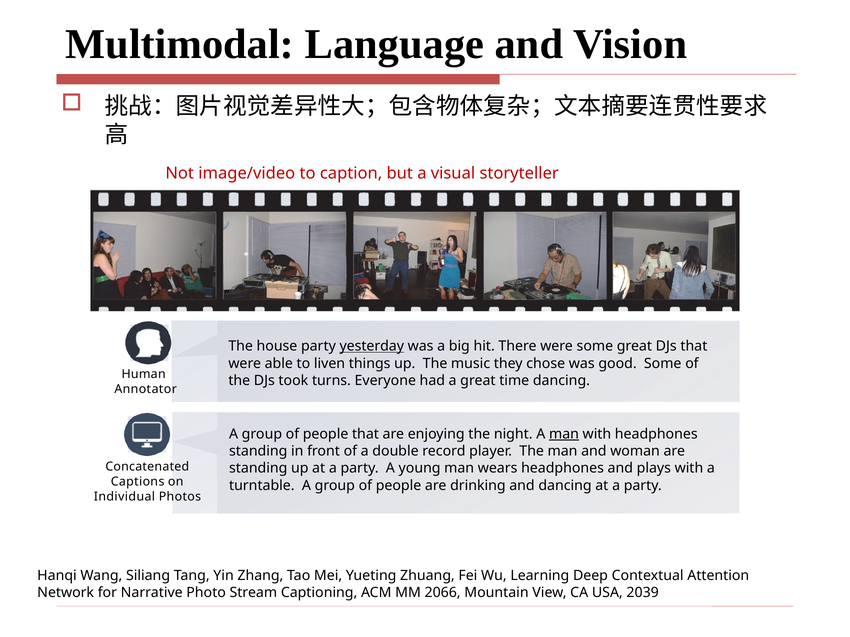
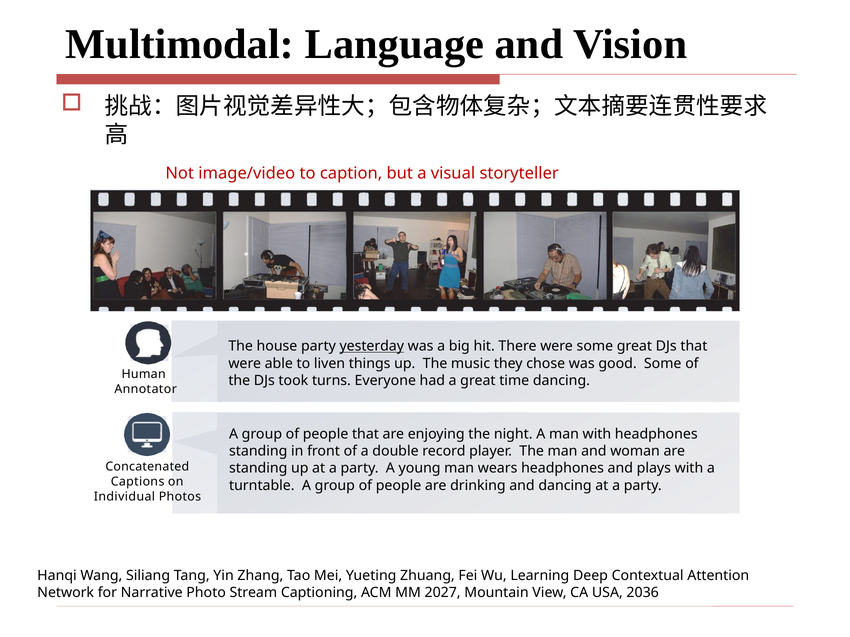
man underline: present -> none (564, 434)
2066: 2066 -> 2027 (443, 593)
2039: 2039 -> 2036 (643, 593)
